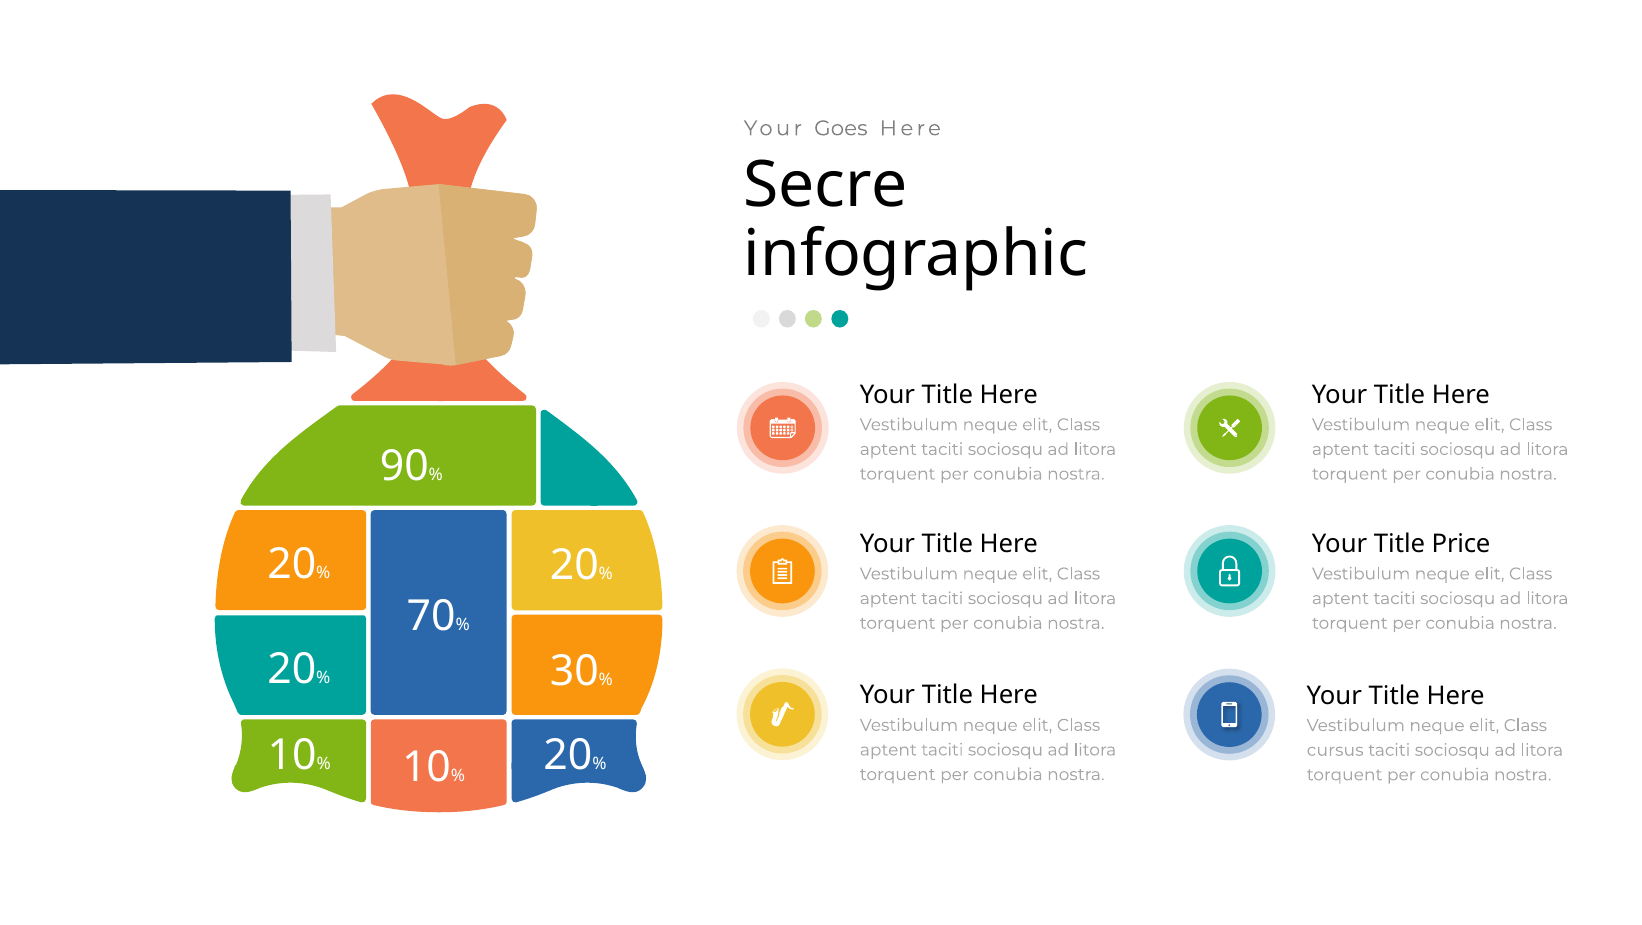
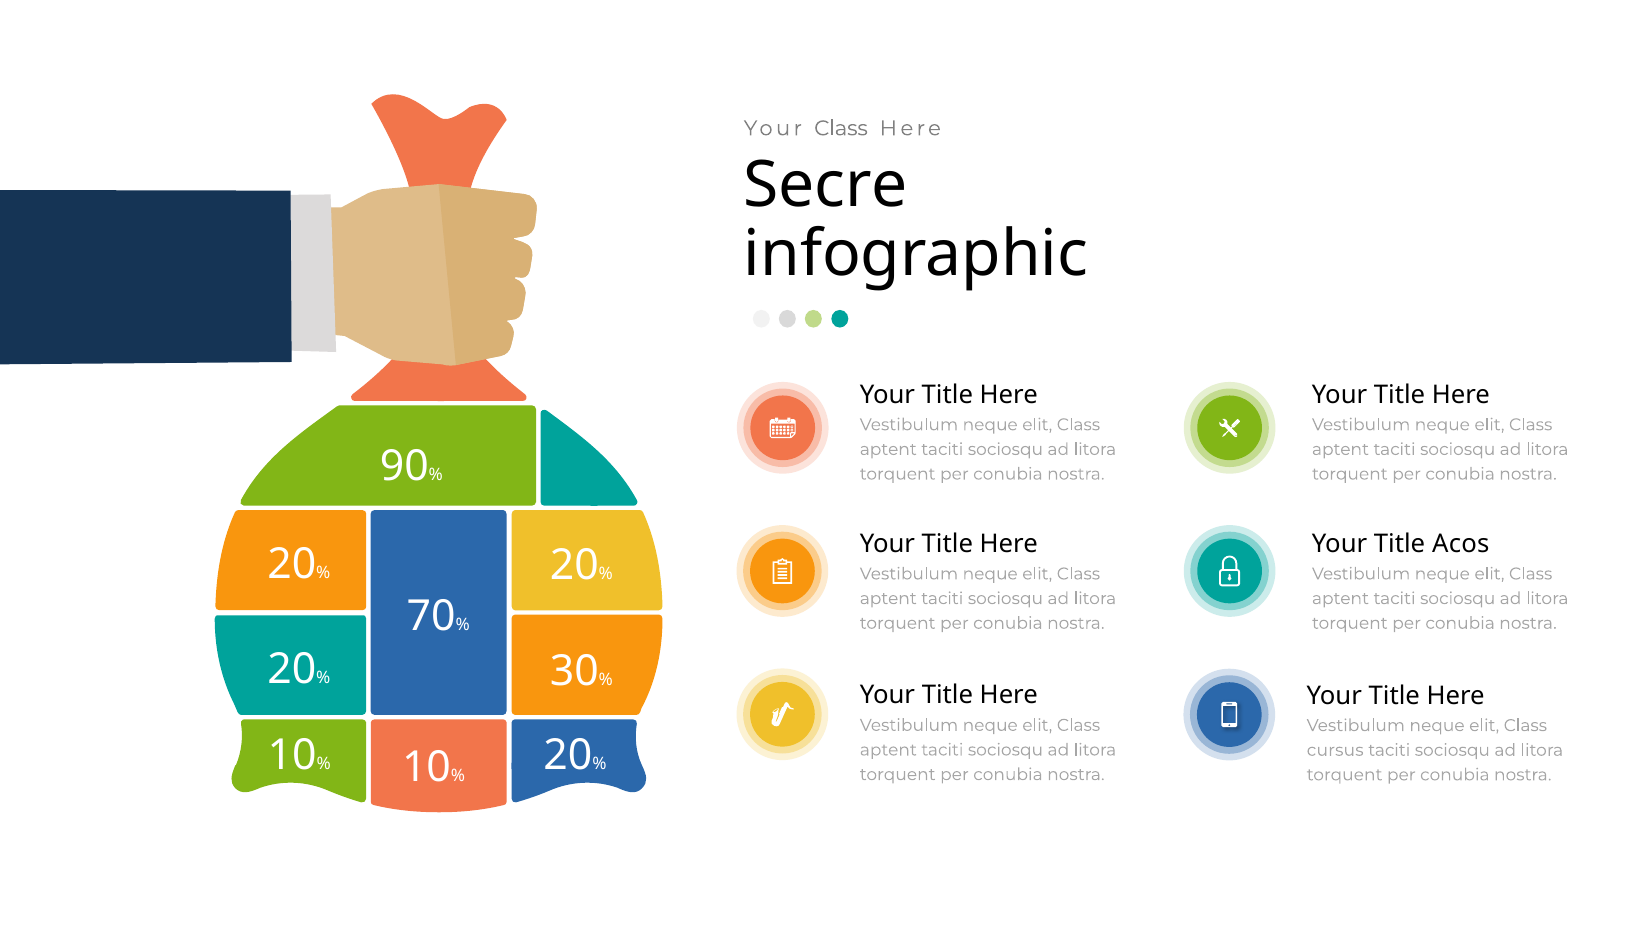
Your Goes: Goes -> Class (841, 128)
Price: Price -> Acos (1461, 544)
